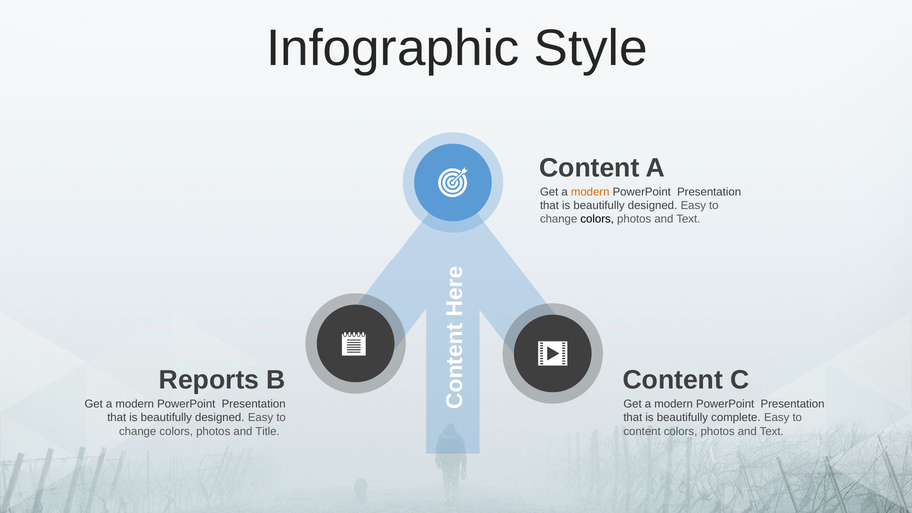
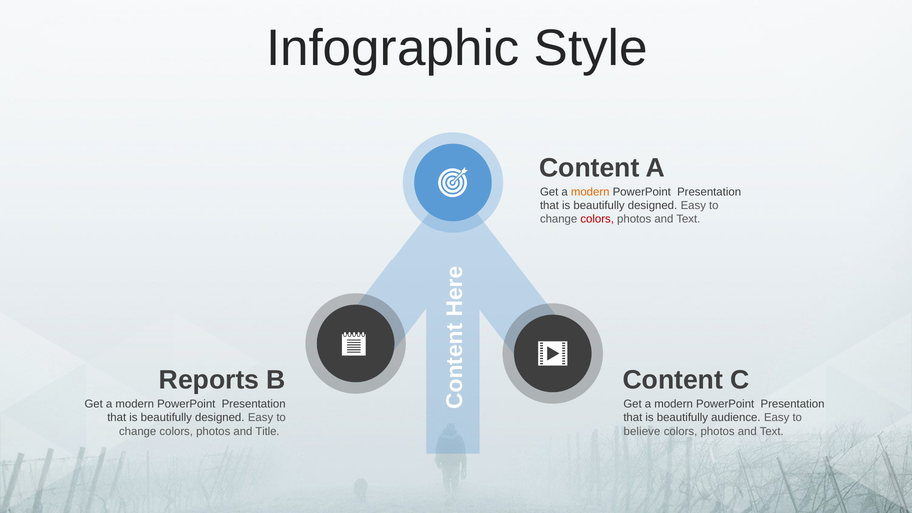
colors colour: black -> red (597, 219)
complete: complete -> audience (736, 418)
content: content -> believe (642, 431)
